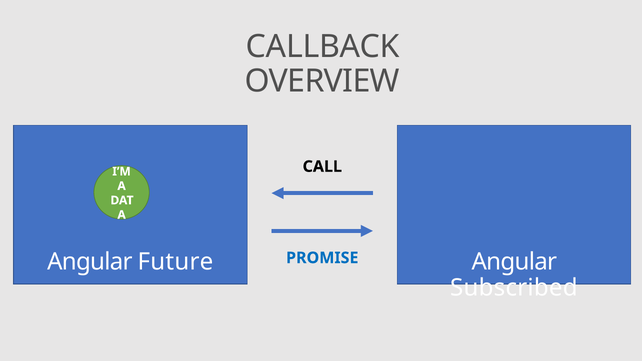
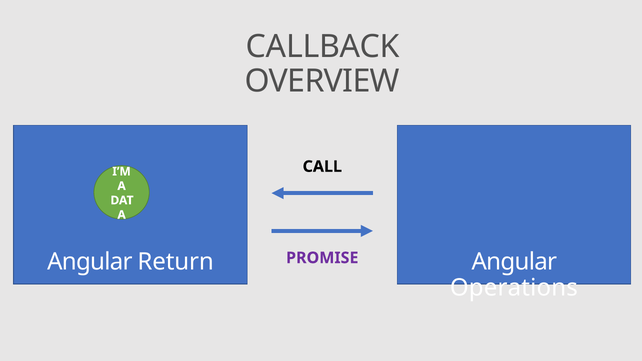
PROMISE colour: blue -> purple (322, 258)
Future: Future -> Return (176, 262)
Subscribed: Subscribed -> Operations (514, 288)
